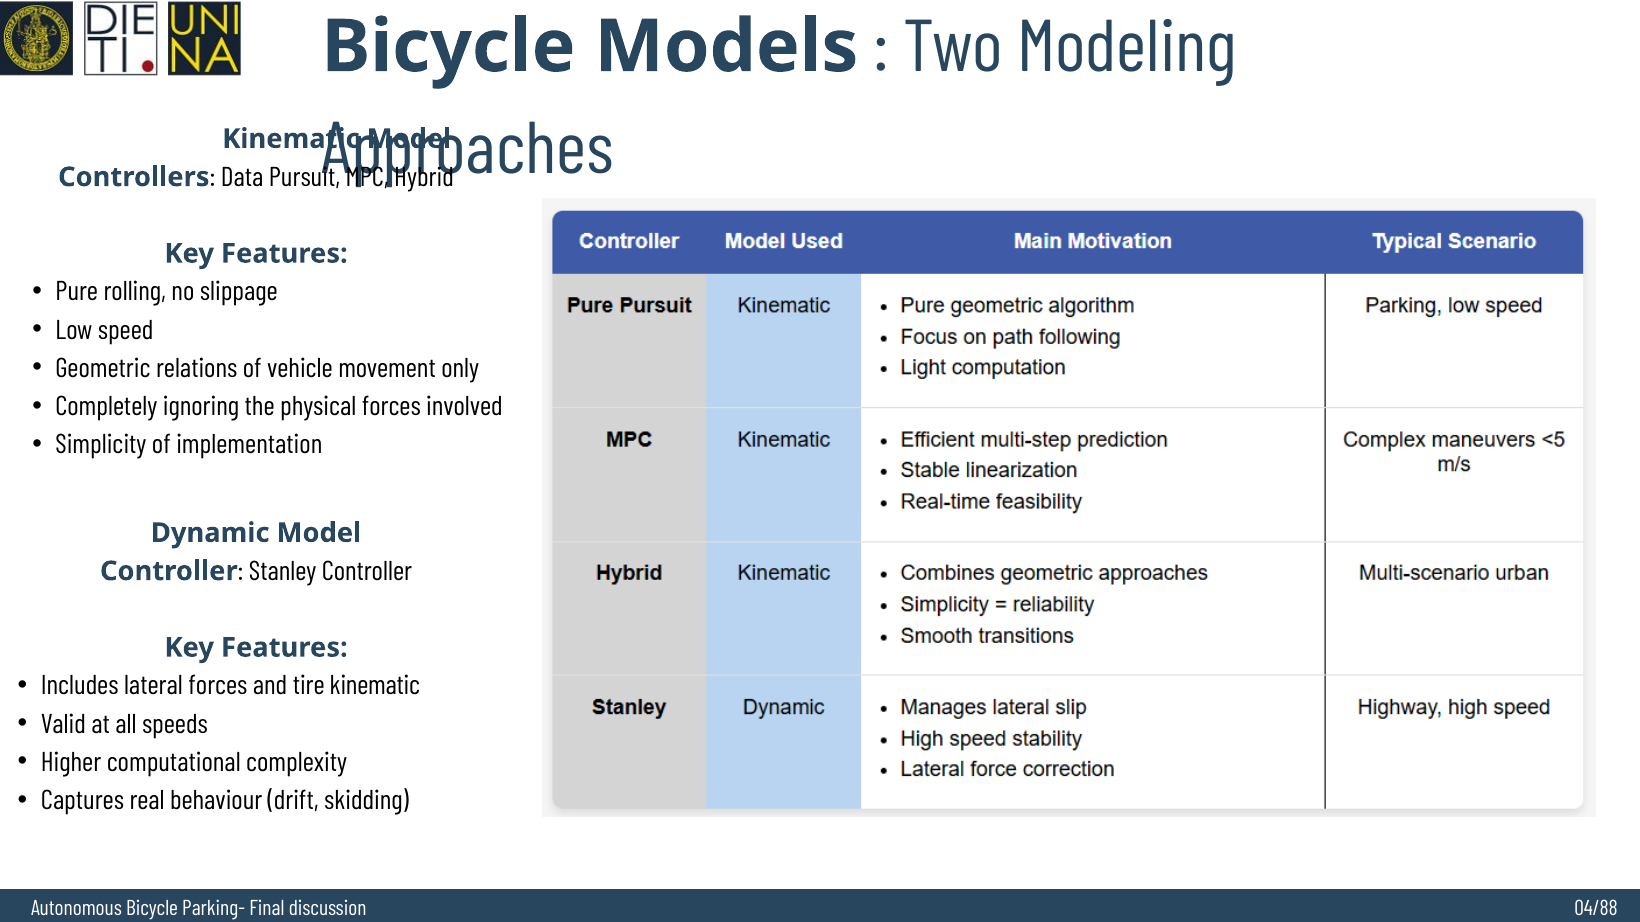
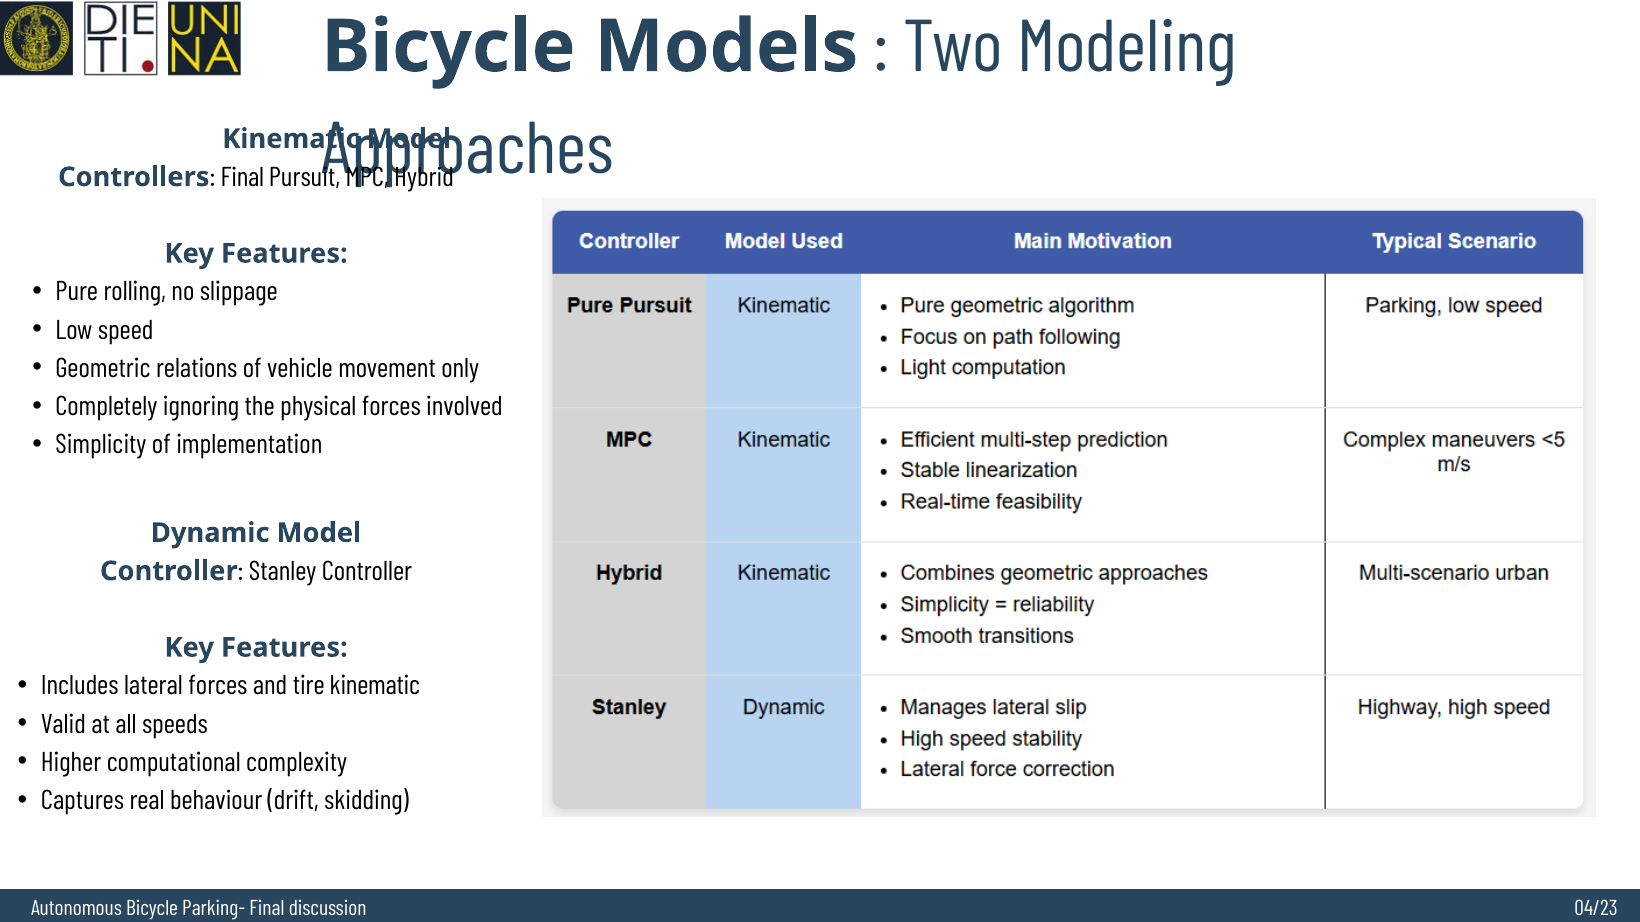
Data: Data -> Final (242, 177)
04/88: 04/88 -> 04/23 (1596, 909)
